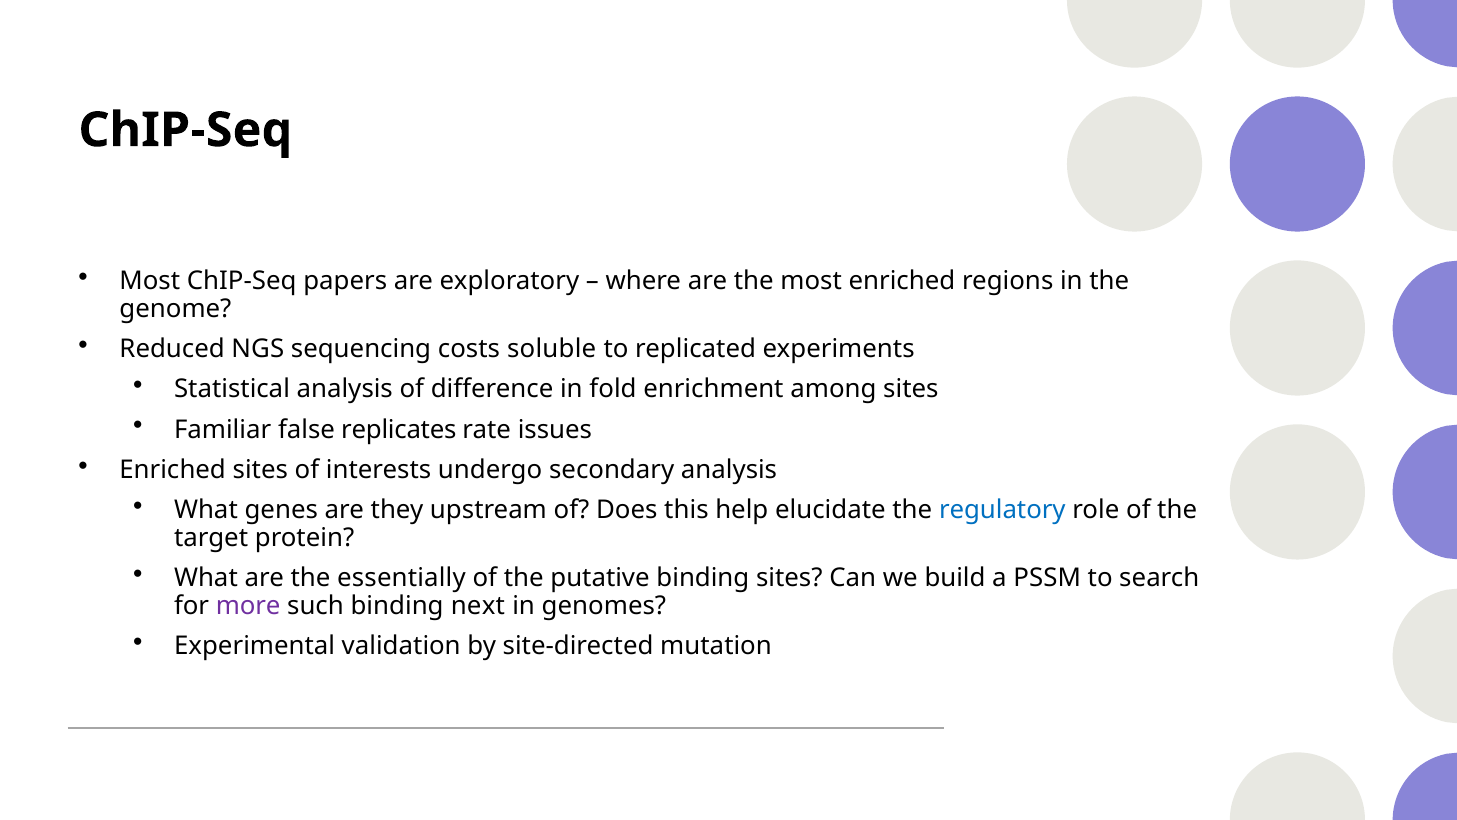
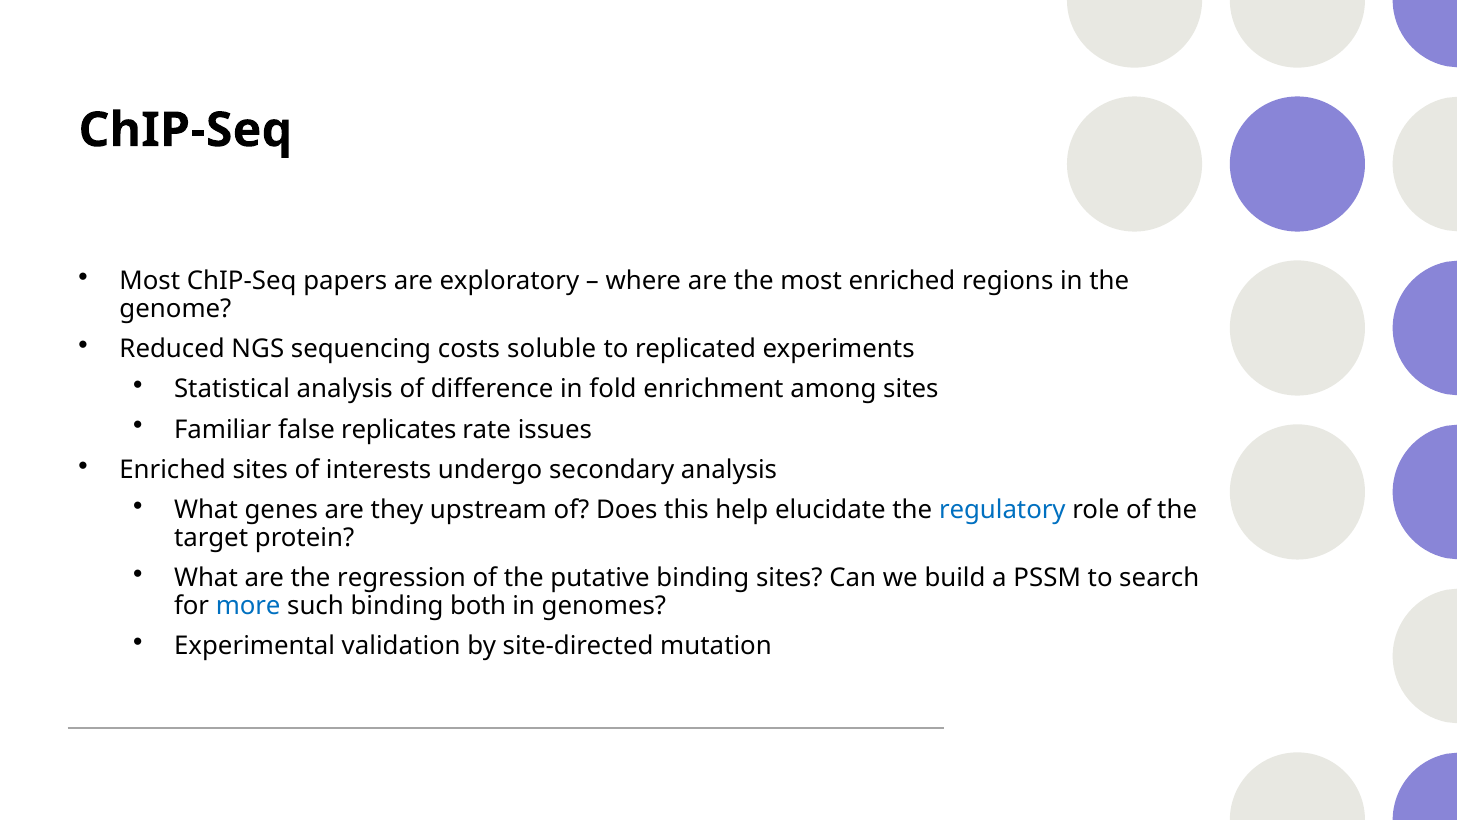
essentially: essentially -> regression (402, 578)
more colour: purple -> blue (248, 606)
next: next -> both (478, 606)
